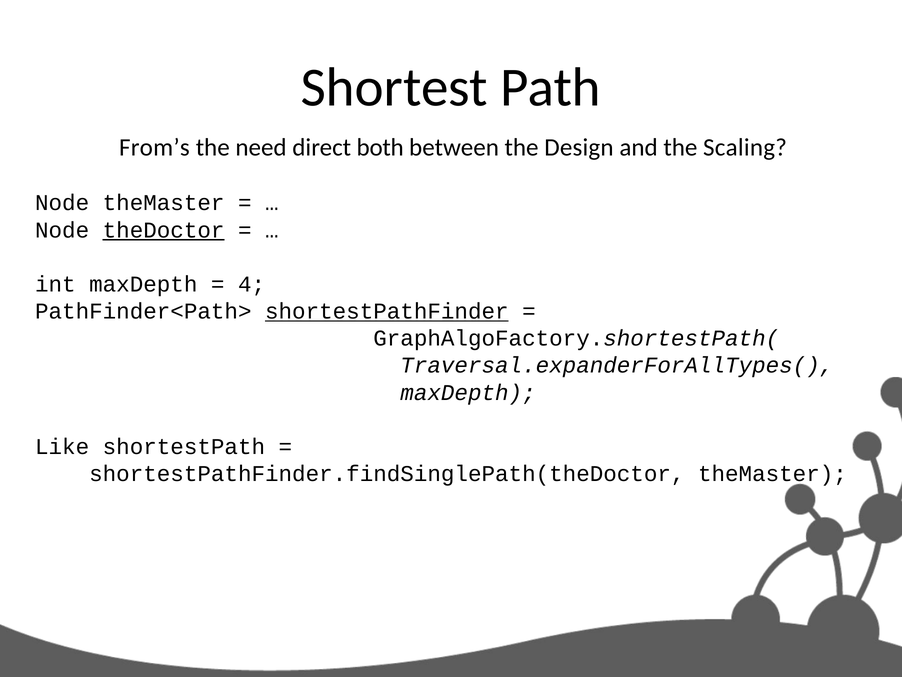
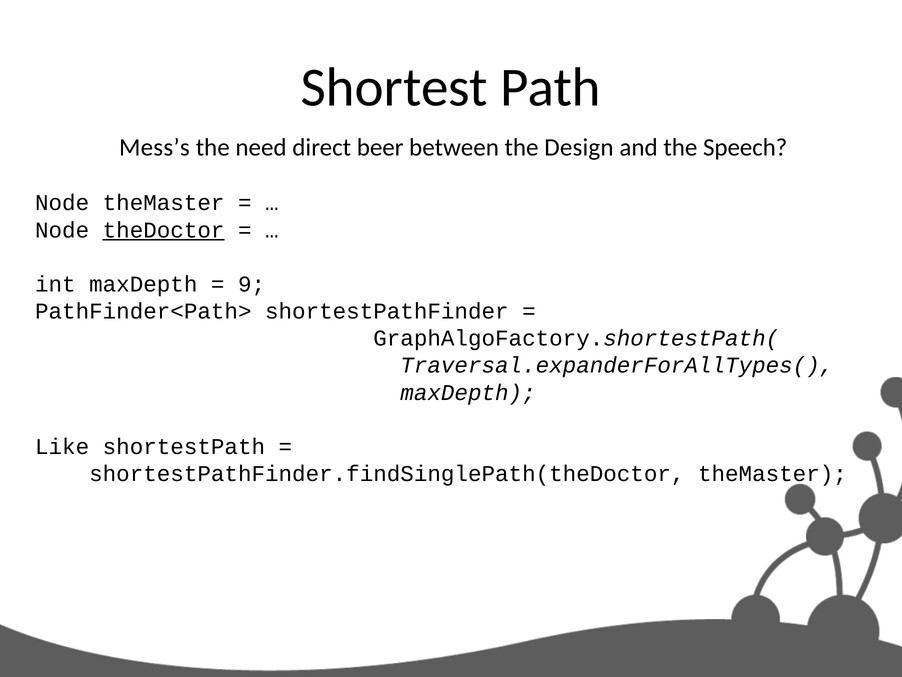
From’s: From’s -> Mess’s (154, 147)
both: both -> beer (380, 147)
Scaling: Scaling -> Speech (745, 147)
4: 4 -> 9 (252, 284)
shortestPathFinder underline: present -> none (387, 311)
